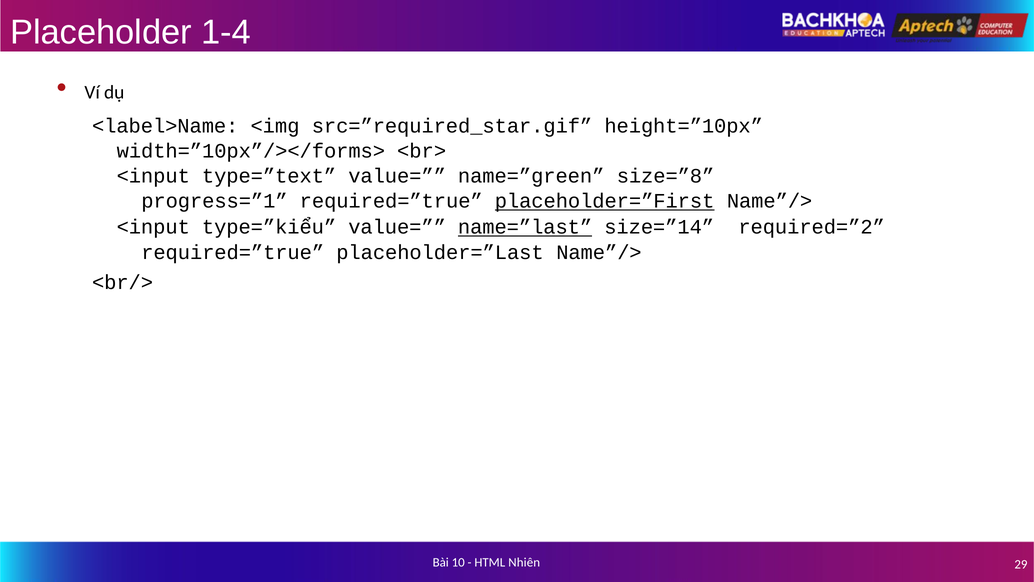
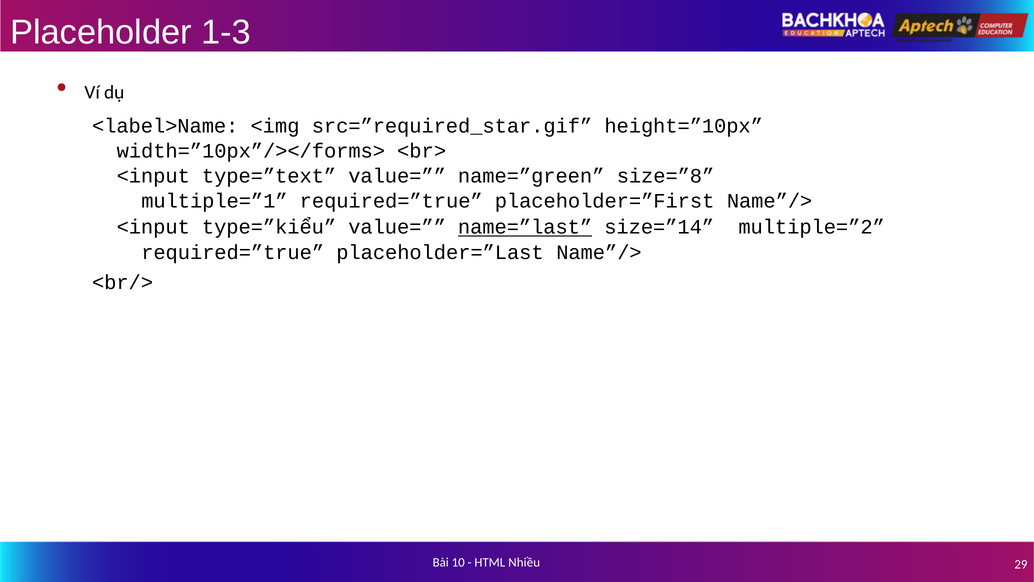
1-4: 1-4 -> 1-3 (226, 33)
progress=”1: progress=”1 -> multiple=”1 (214, 201)
placeholder=”First underline: present -> none (605, 201)
required=”2: required=”2 -> multiple=”2 (812, 227)
Nhiên: Nhiên -> Nhiều (524, 562)
